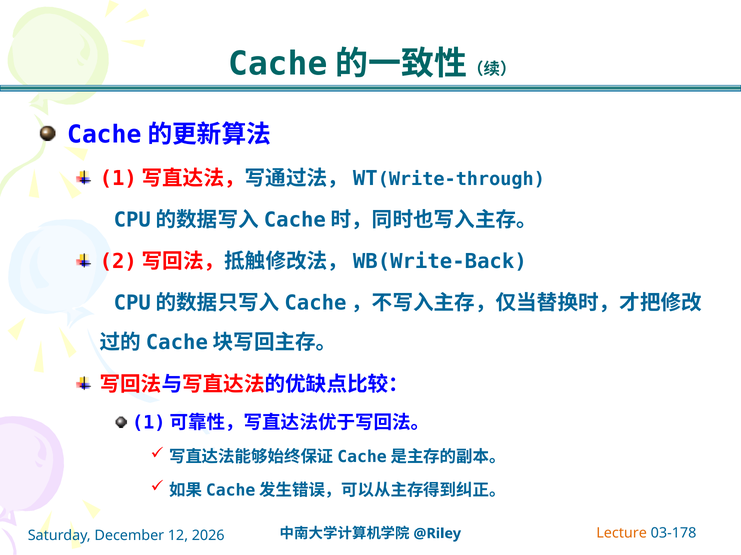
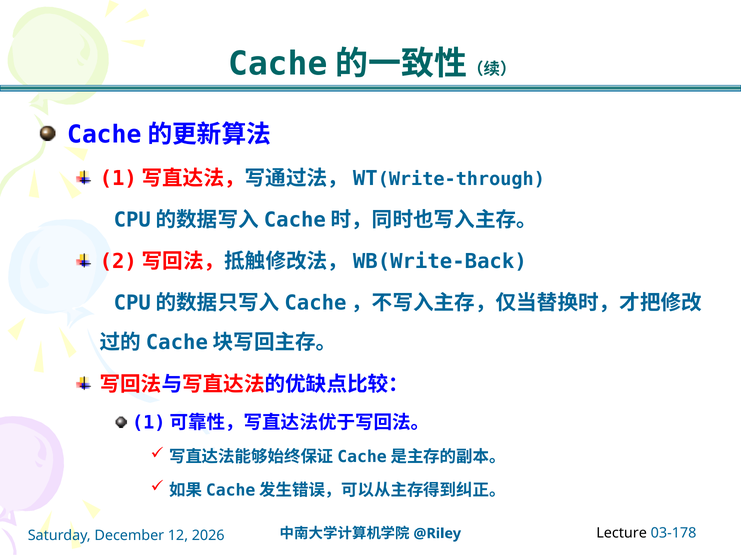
Lecture colour: orange -> black (622, 534)
